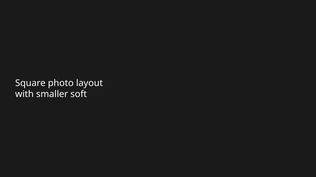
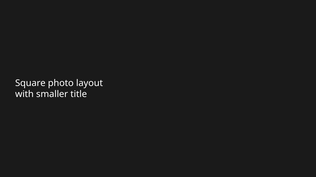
soft: soft -> title (79, 95)
